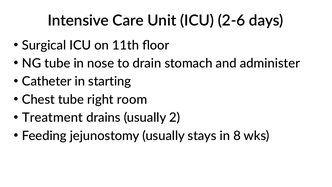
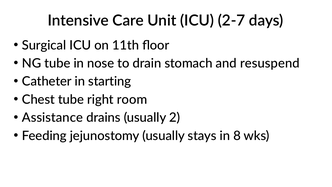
2-6: 2-6 -> 2-7 (232, 21)
administer: administer -> resuspend (270, 63)
Treatment: Treatment -> Assistance (52, 118)
